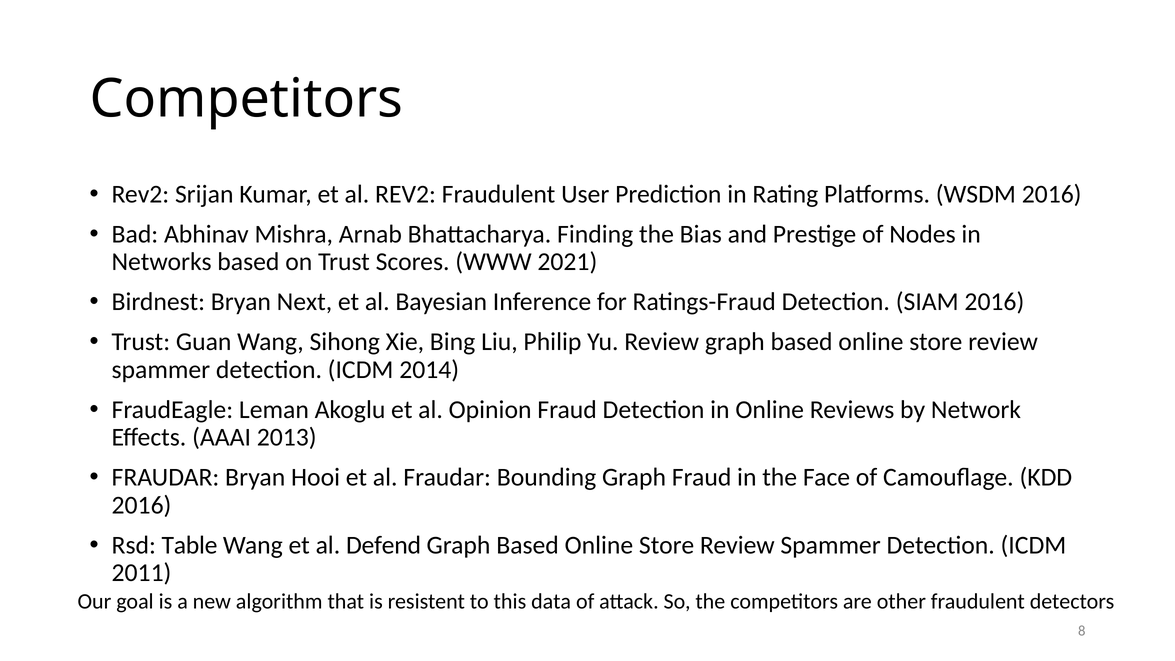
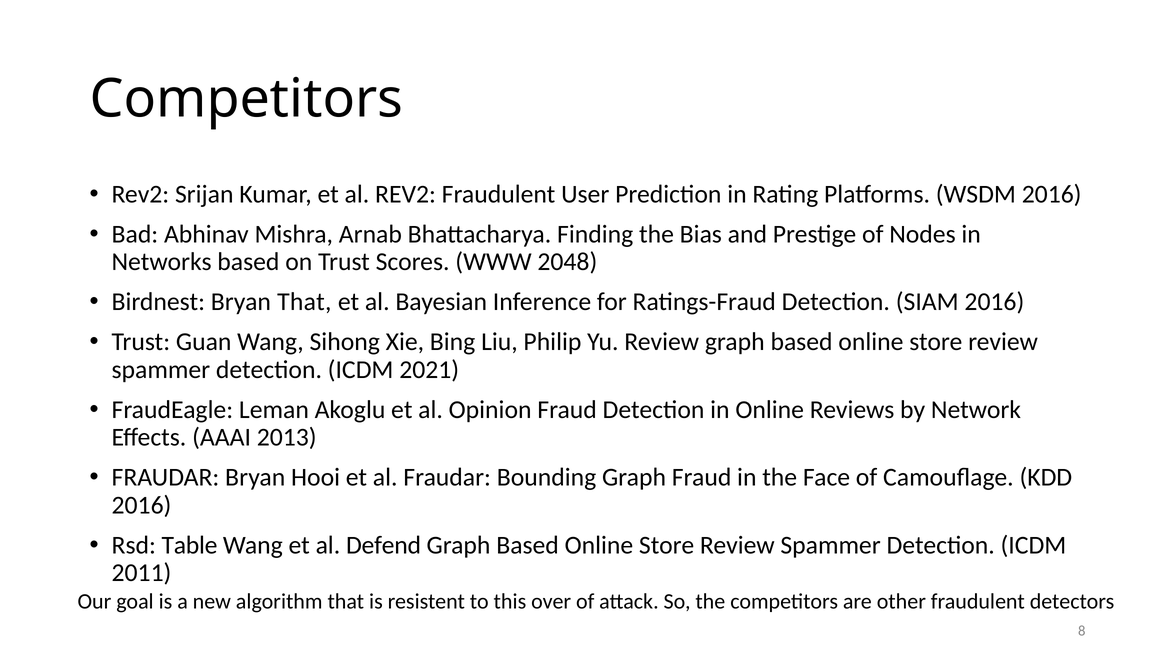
2021: 2021 -> 2048 (567, 262)
Bryan Next: Next -> That (304, 302)
2014: 2014 -> 2021 (429, 370)
data: data -> over (551, 602)
